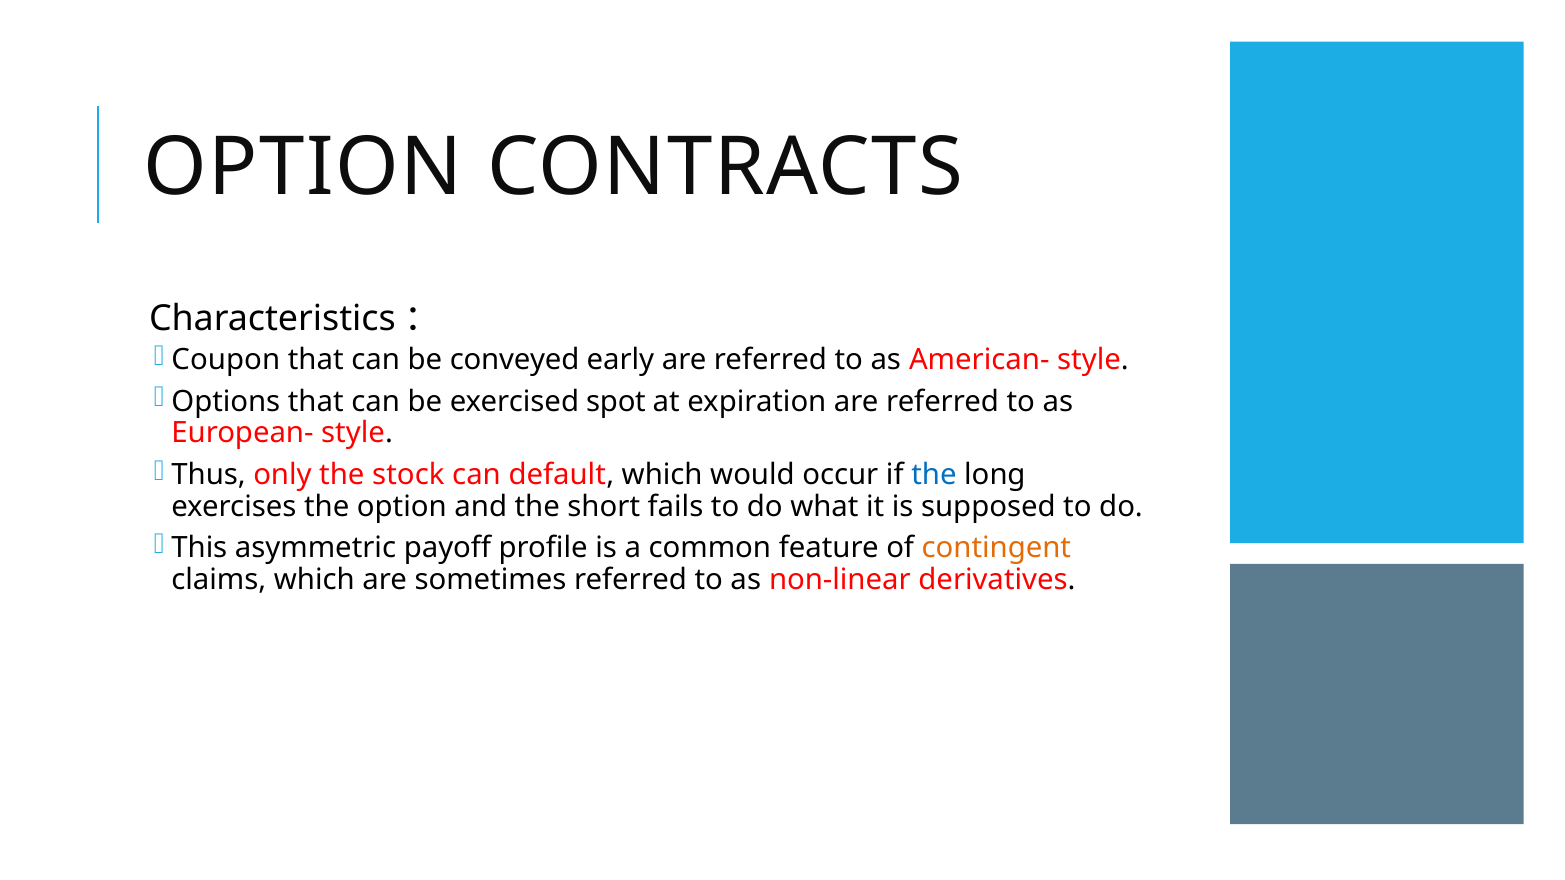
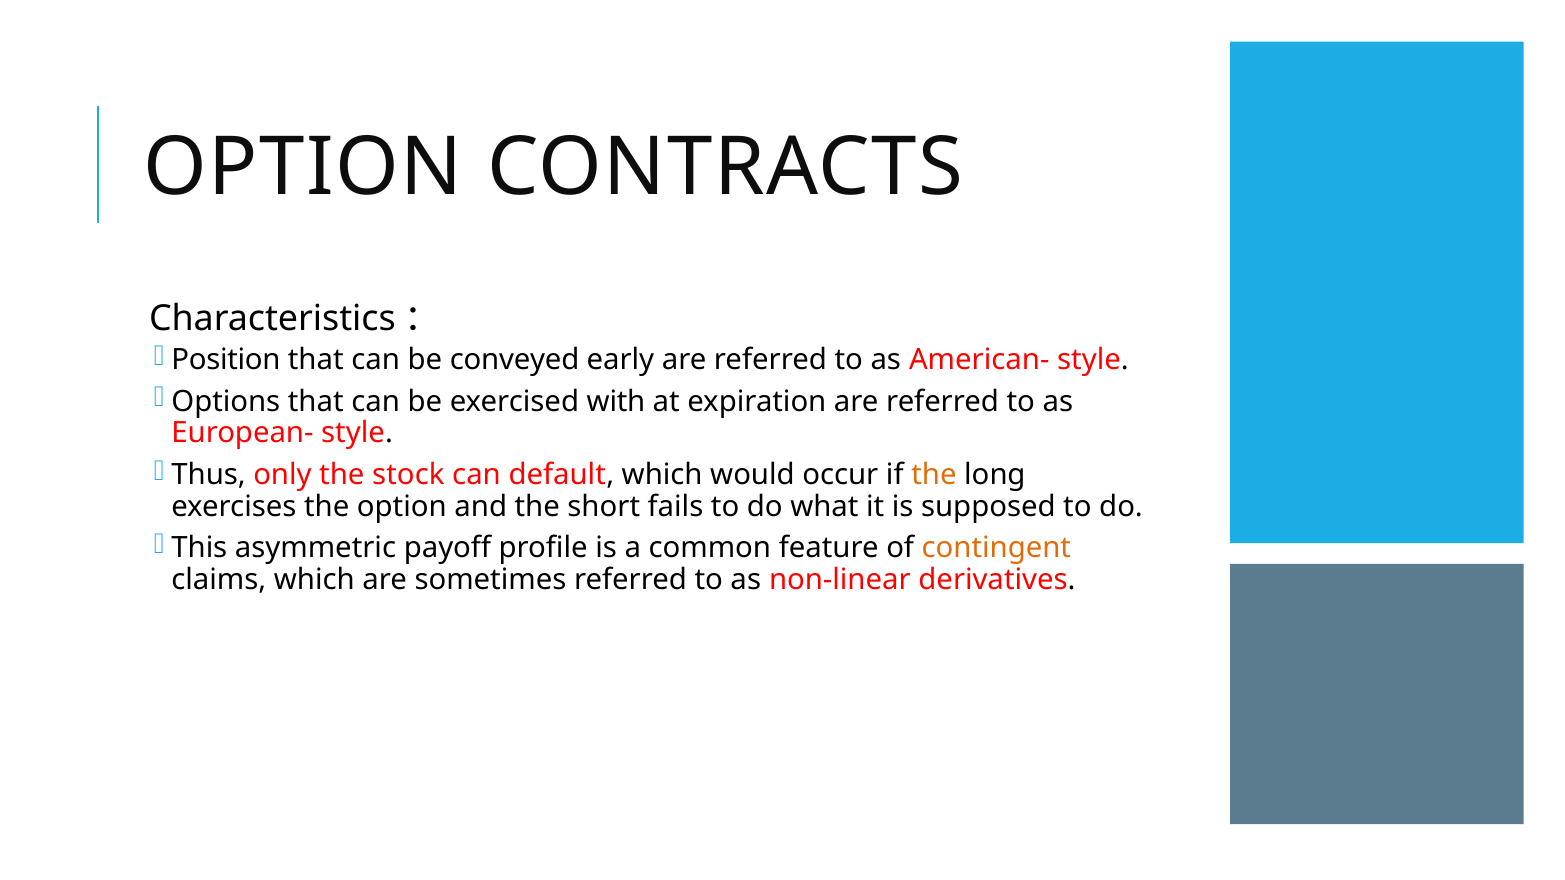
Coupon: Coupon -> Position (226, 360)
spot: spot -> with (616, 402)
the colour: blue -> orange (934, 475)
